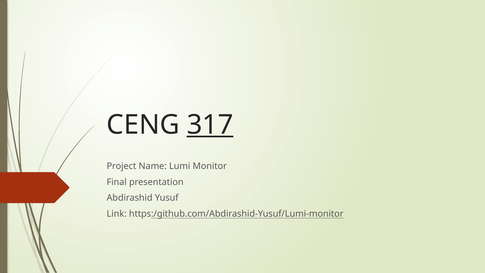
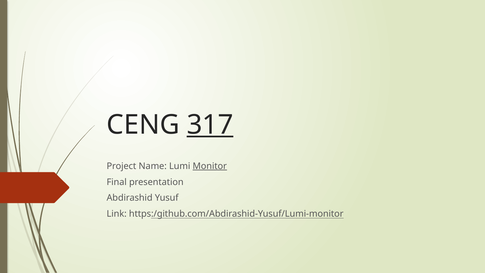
Monitor underline: none -> present (210, 166)
